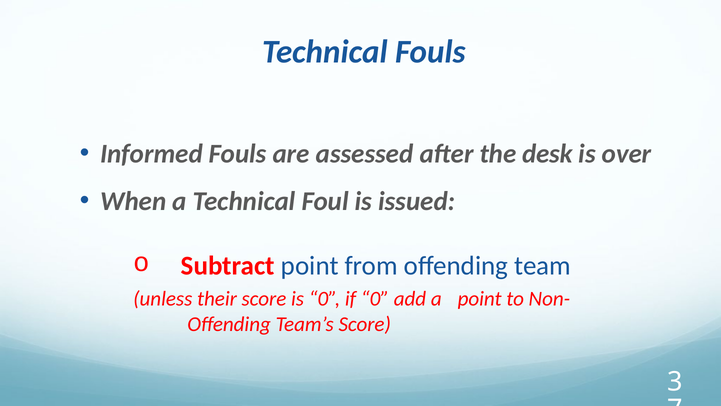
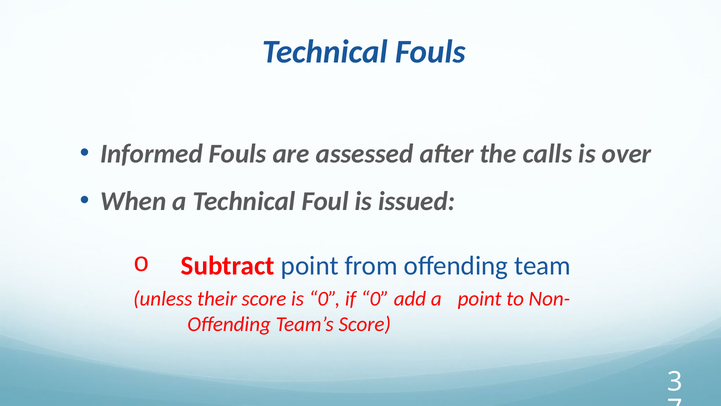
desk: desk -> calls (547, 154)
